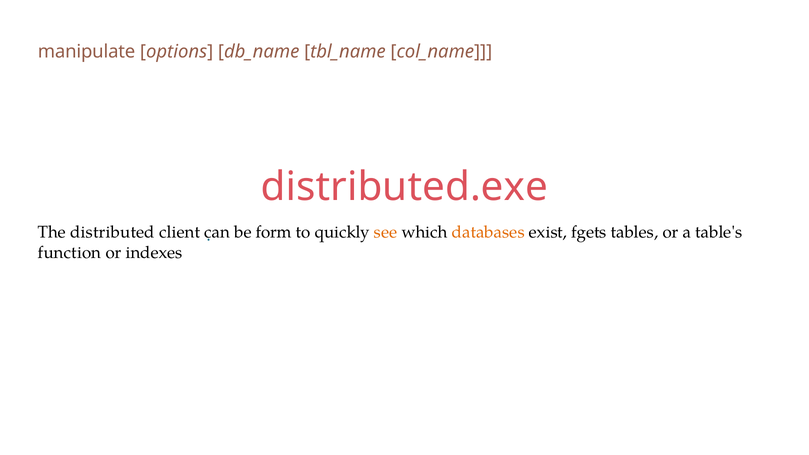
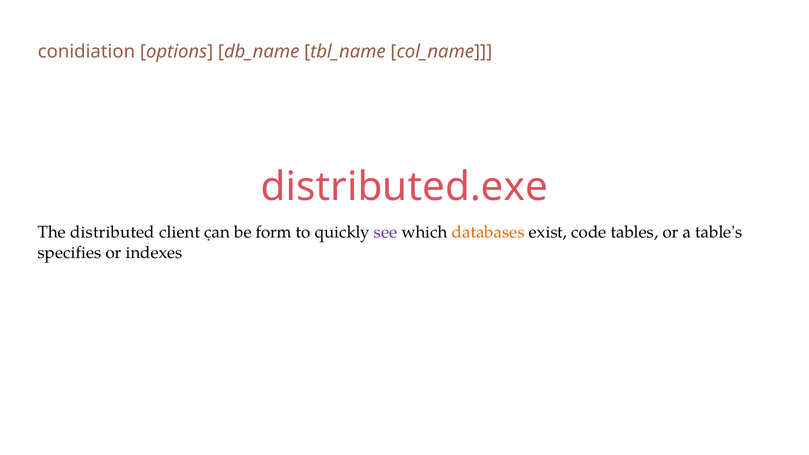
manipulate: manipulate -> conidiation (86, 52)
see colour: orange -> purple (386, 232)
fgets: fgets -> code (589, 232)
function: function -> specifies (70, 252)
